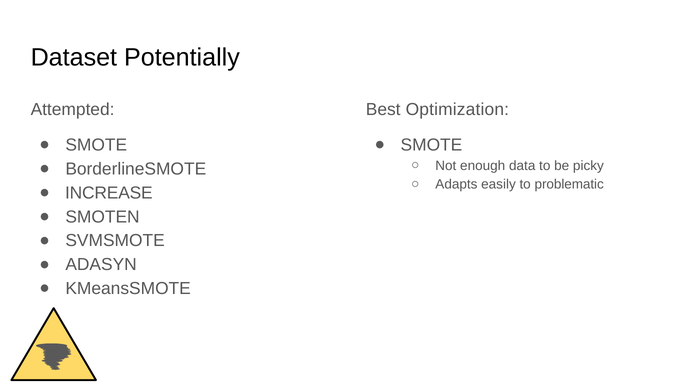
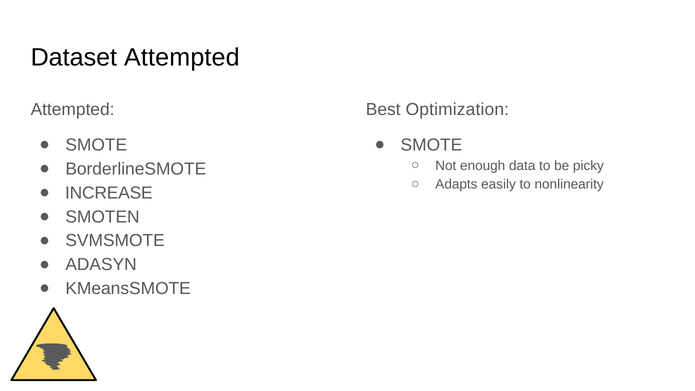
Dataset Potentially: Potentially -> Attempted (182, 58)
problematic: problematic -> nonlinearity (569, 184)
